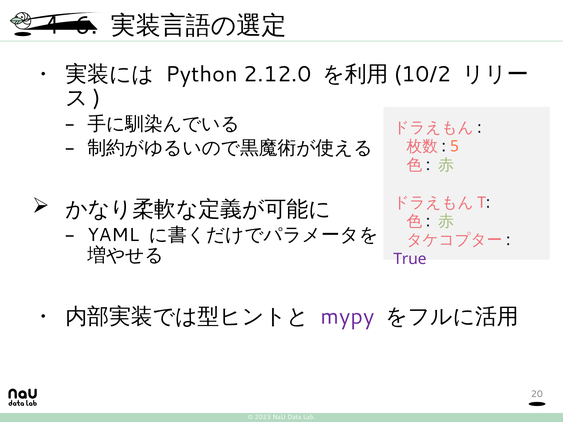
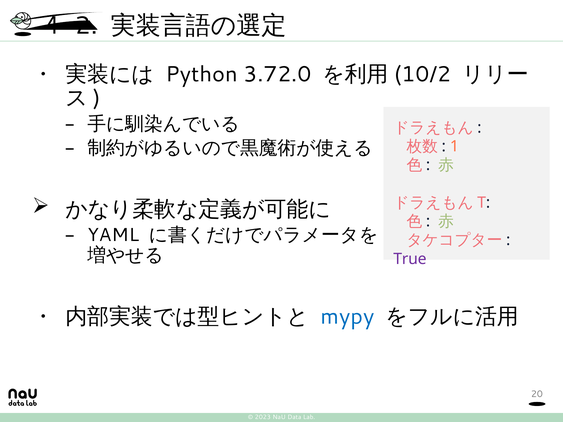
4-6: 4-6 -> 4-2 (71, 26)
2.12.0: 2.12.0 -> 3.72.0 (277, 74)
5: 5 -> 1 (454, 146)
mypy colour: purple -> blue (347, 317)
